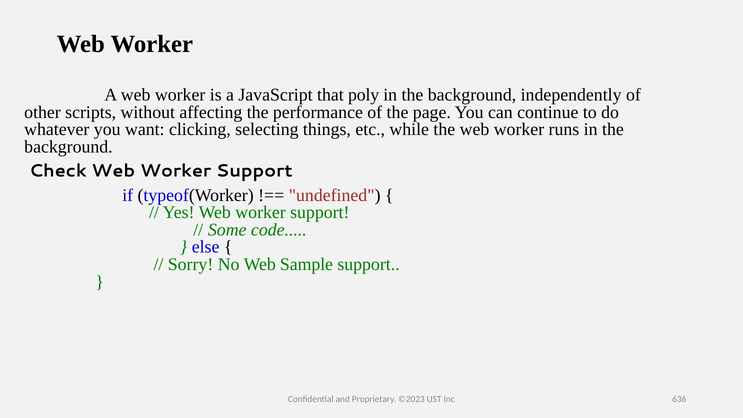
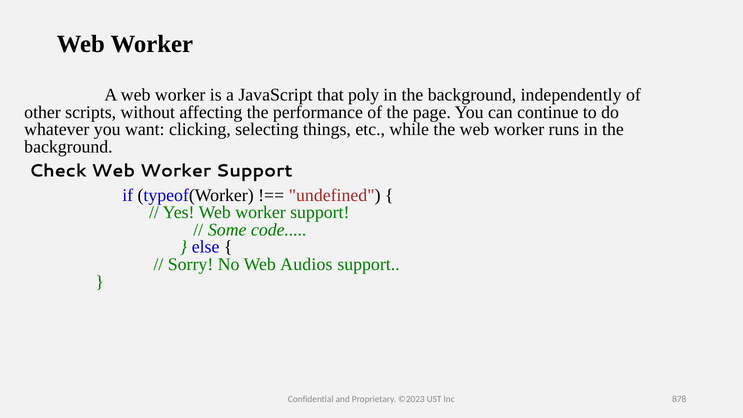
Sample: Sample -> Audios (306, 264)
636: 636 -> 878 (679, 399)
